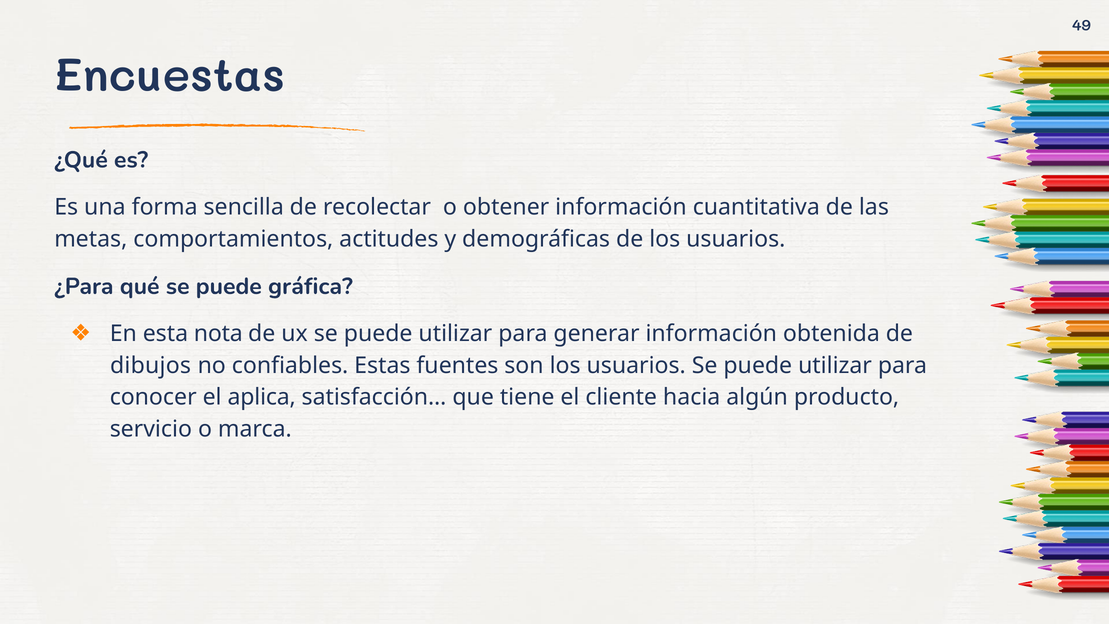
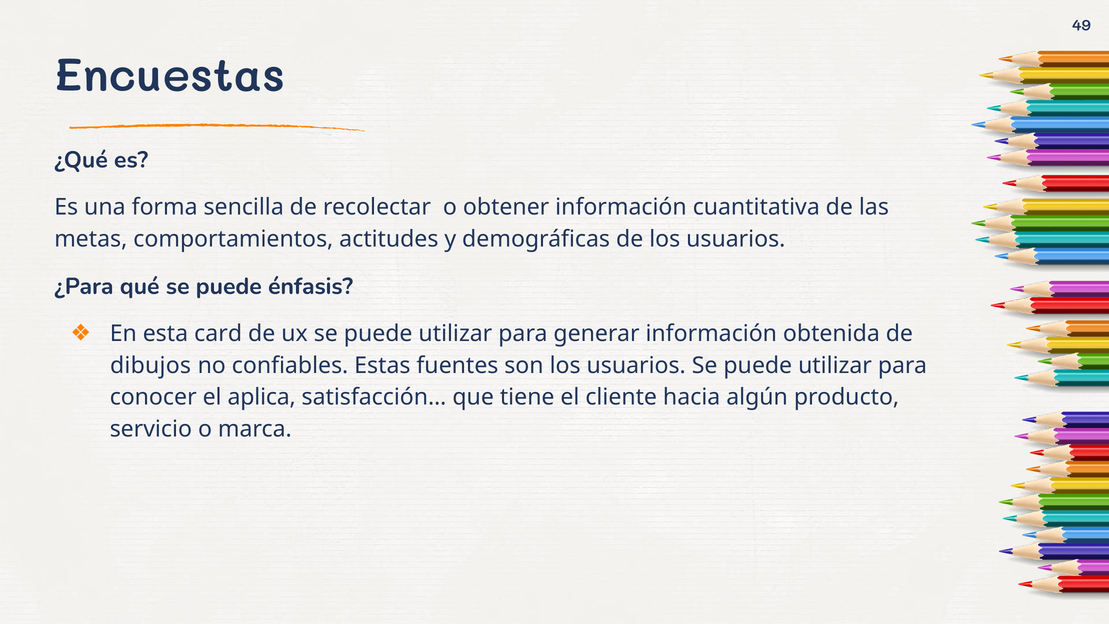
gráfica: gráfica -> énfasis (311, 286)
nota: nota -> card (218, 334)
